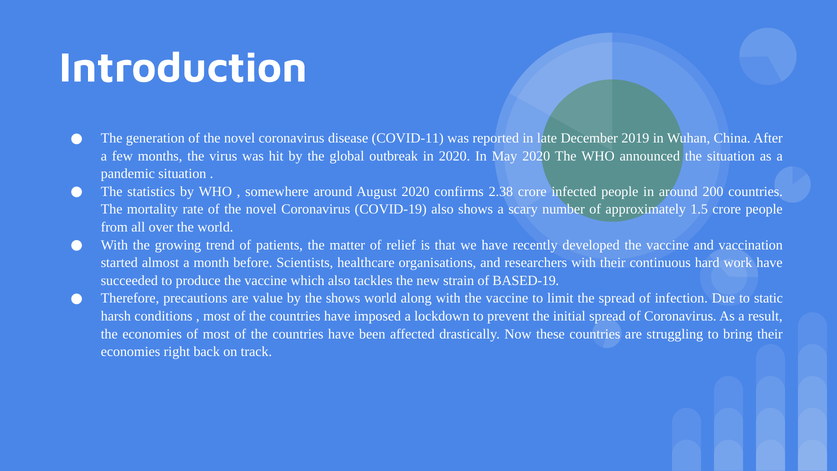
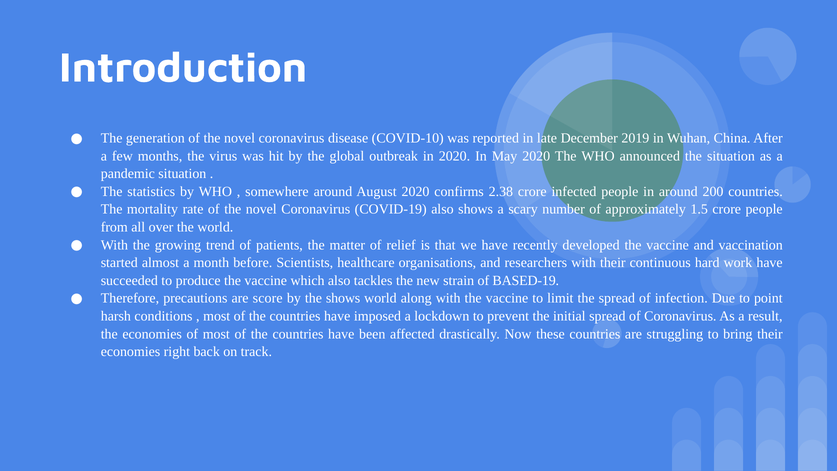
COVID-11: COVID-11 -> COVID-10 (408, 138)
value: value -> score (268, 298)
static: static -> point (768, 298)
